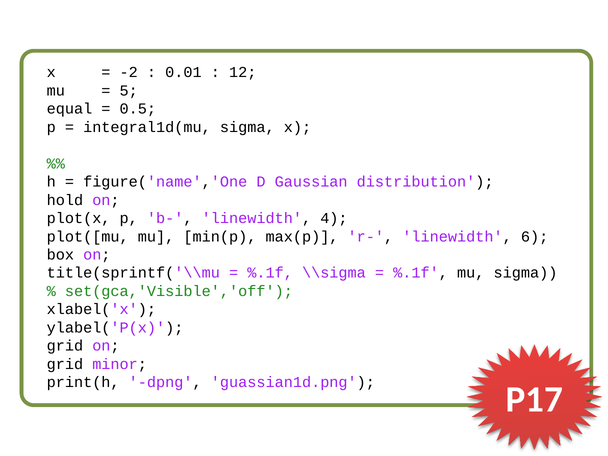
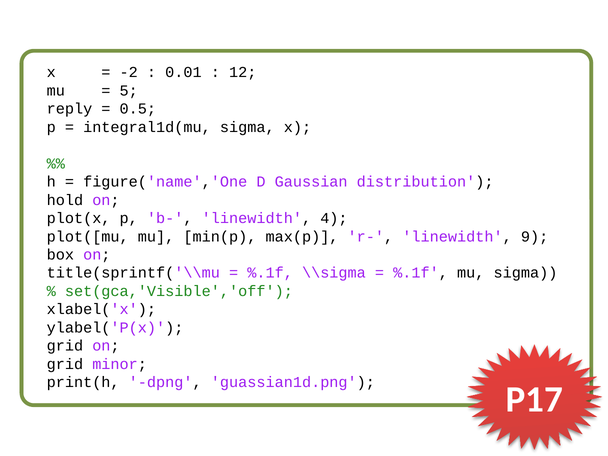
equal: equal -> reply (69, 109)
6: 6 -> 9 (535, 236)
